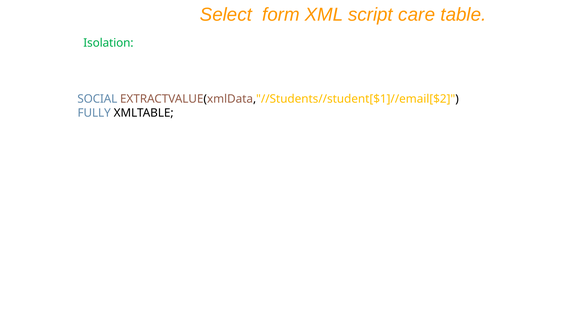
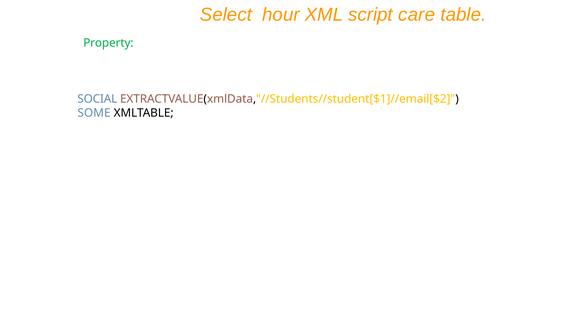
form: form -> hour (281, 15)
Isolation: Isolation -> Property (108, 43)
FULLY: FULLY -> SOME (94, 113)
